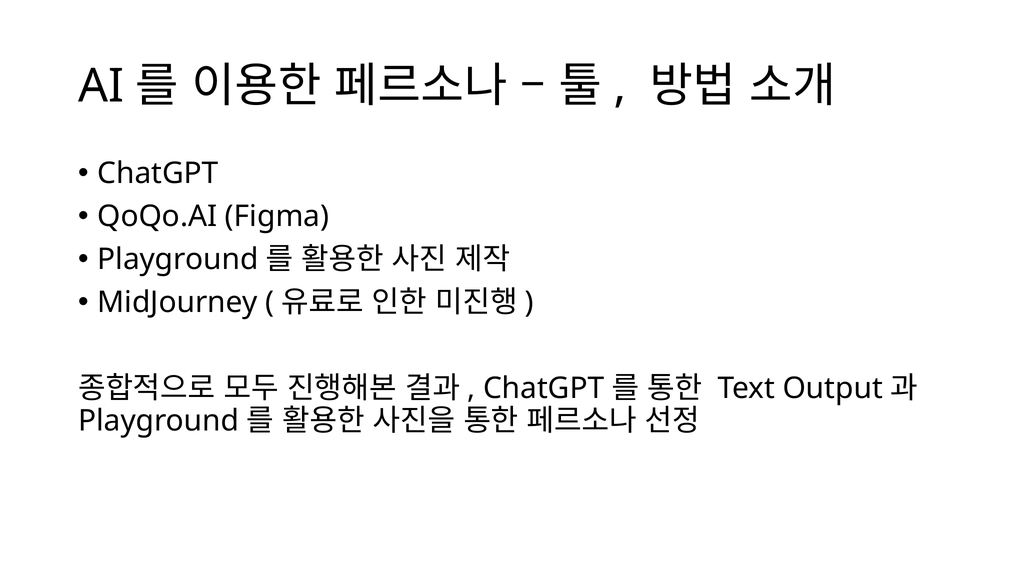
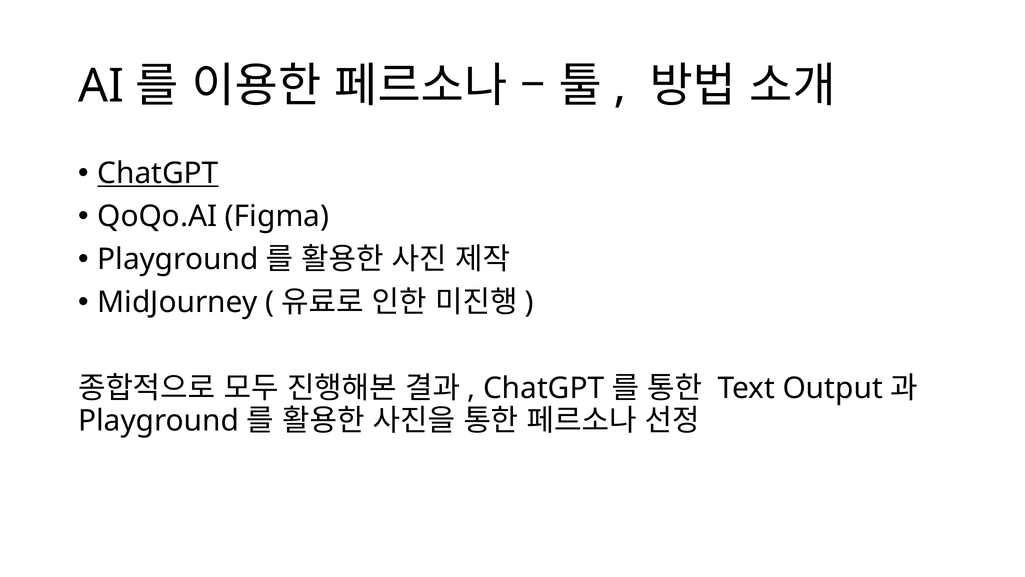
ChatGPT underline: none -> present (158, 173)
